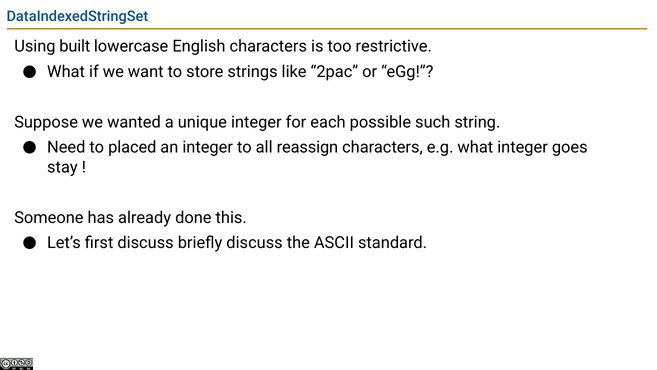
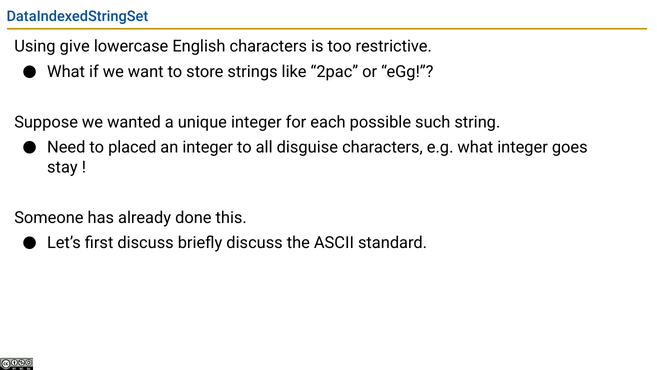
built: built -> give (75, 46)
reassign: reassign -> disguise (307, 147)
